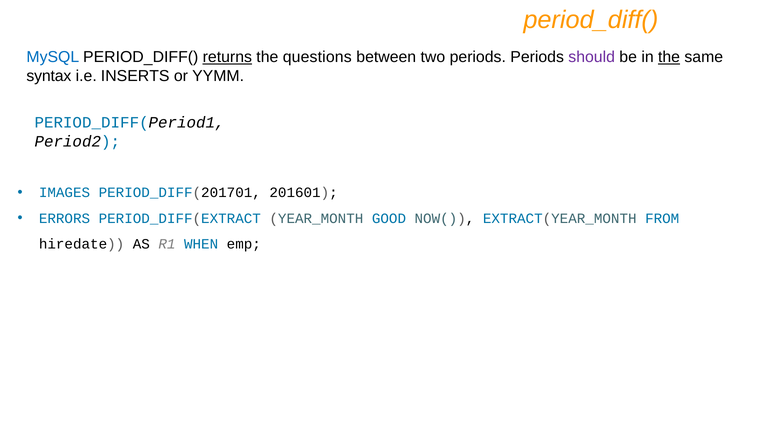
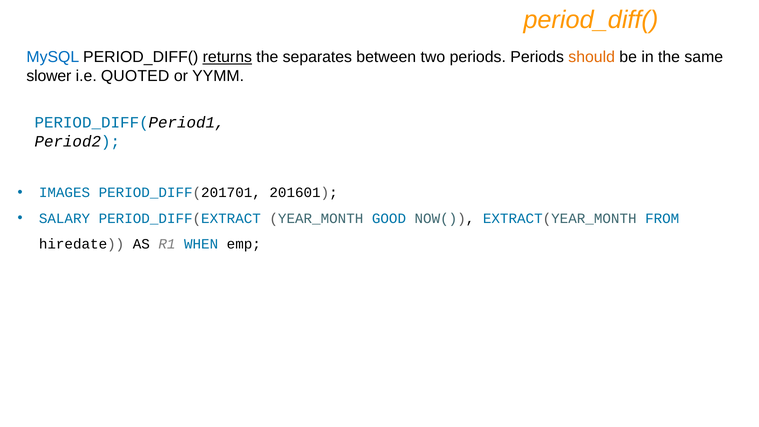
questions: questions -> separates (317, 57)
should colour: purple -> orange (592, 57)
the underline: present -> none (669, 57)
syntax: syntax -> slower (49, 76)
INSERTS: INSERTS -> QUOTED (135, 76)
ERRORS: ERRORS -> SALARY (64, 218)
